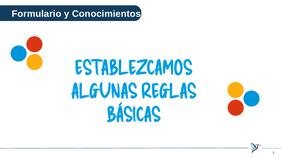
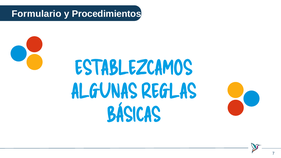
Conocimientos: Conocimientos -> Procedimientos (107, 14)
